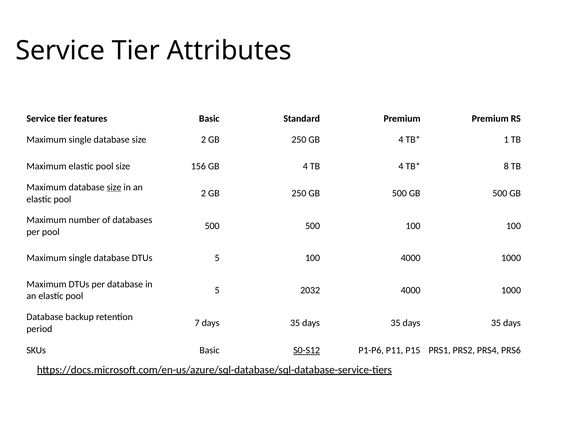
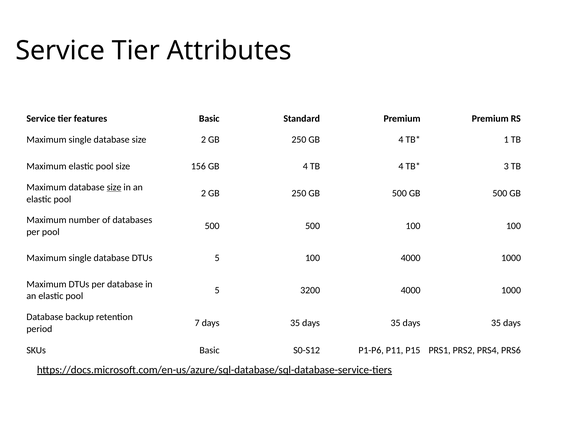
8: 8 -> 3 (506, 166)
2032: 2032 -> 3200 (310, 290)
S0-S12 underline: present -> none (307, 350)
